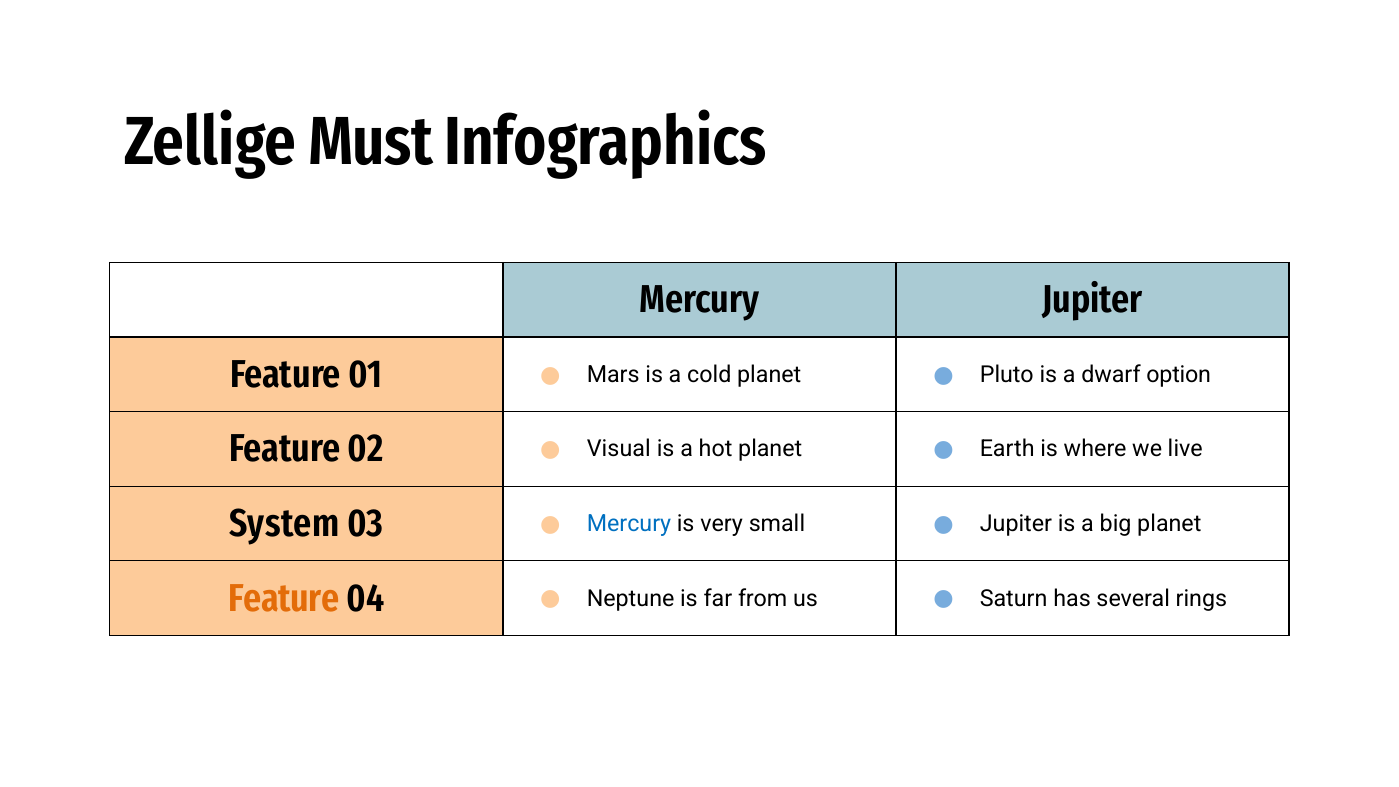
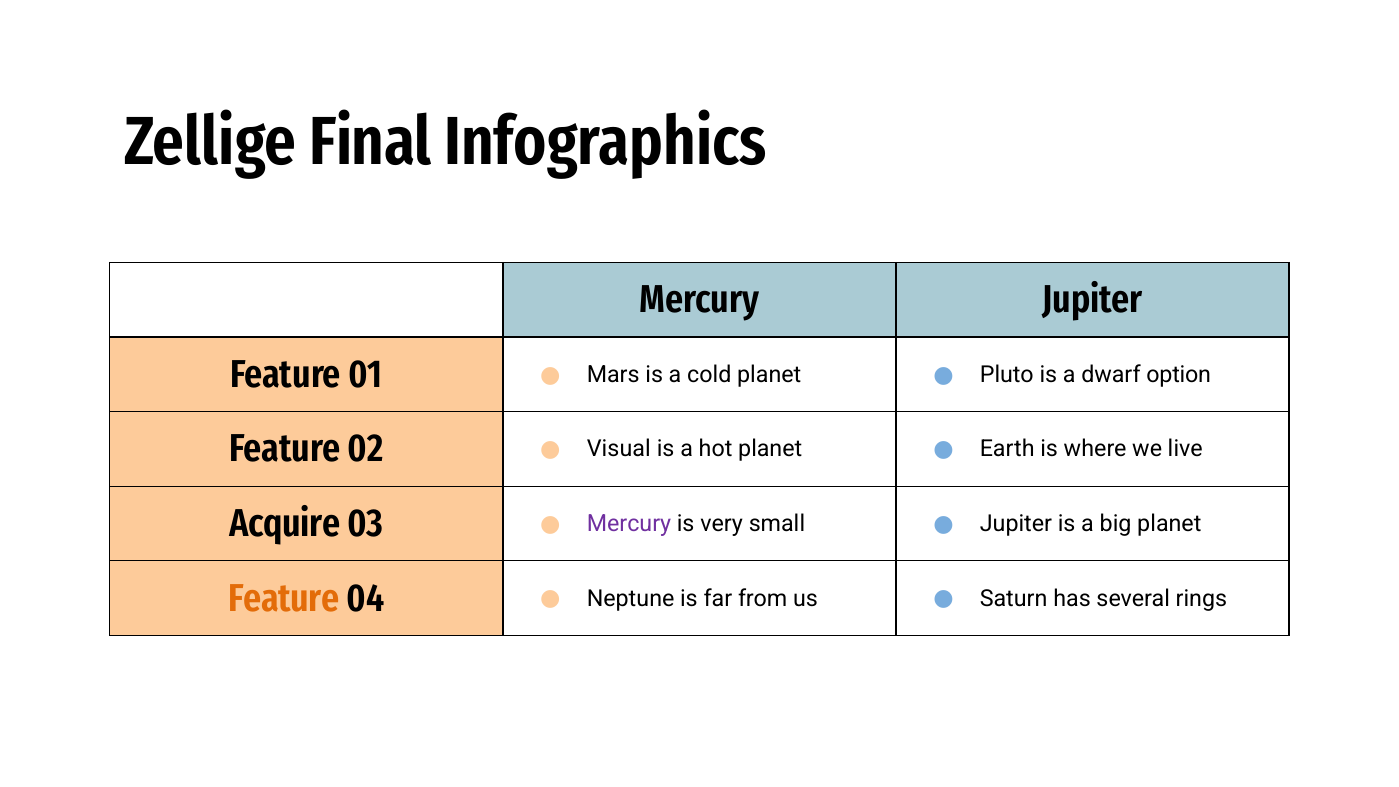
Must: Must -> Final (370, 142)
System: System -> Acquire (285, 524)
Mercury colour: blue -> purple (629, 524)
